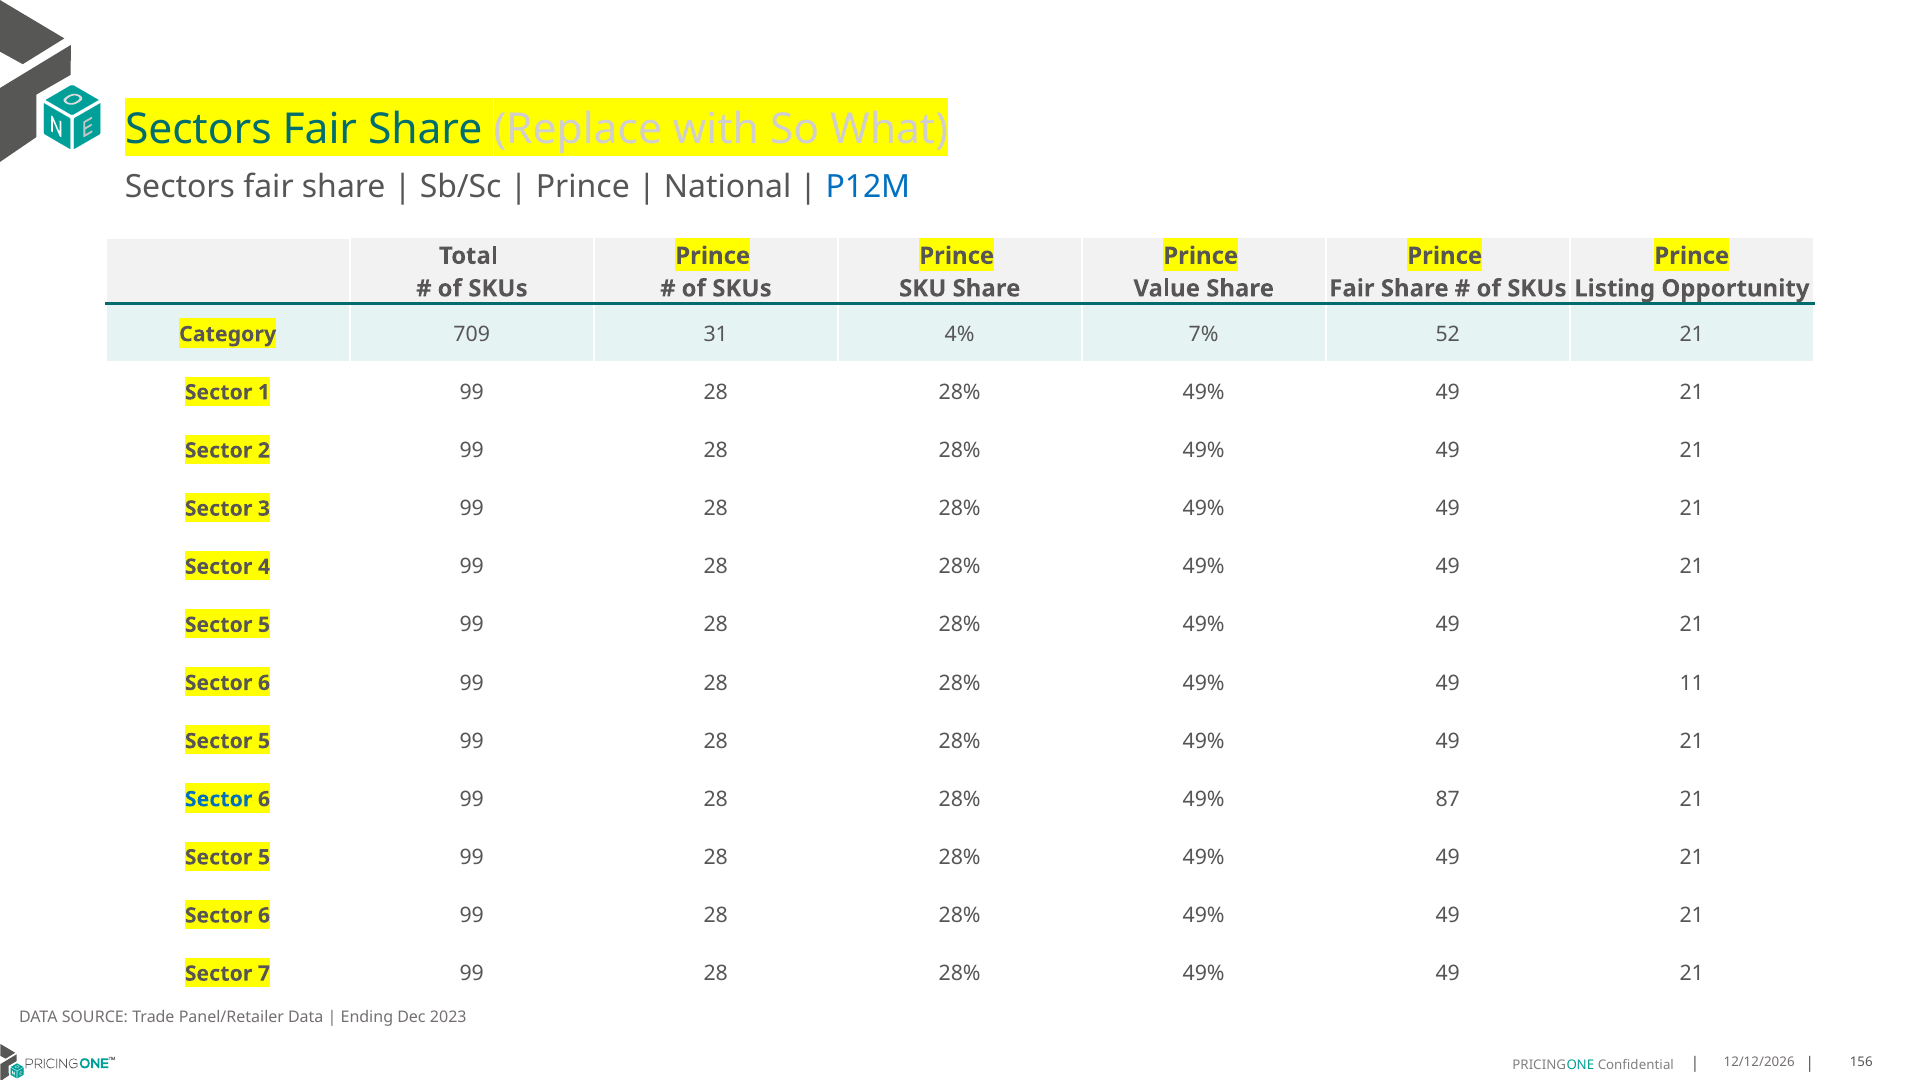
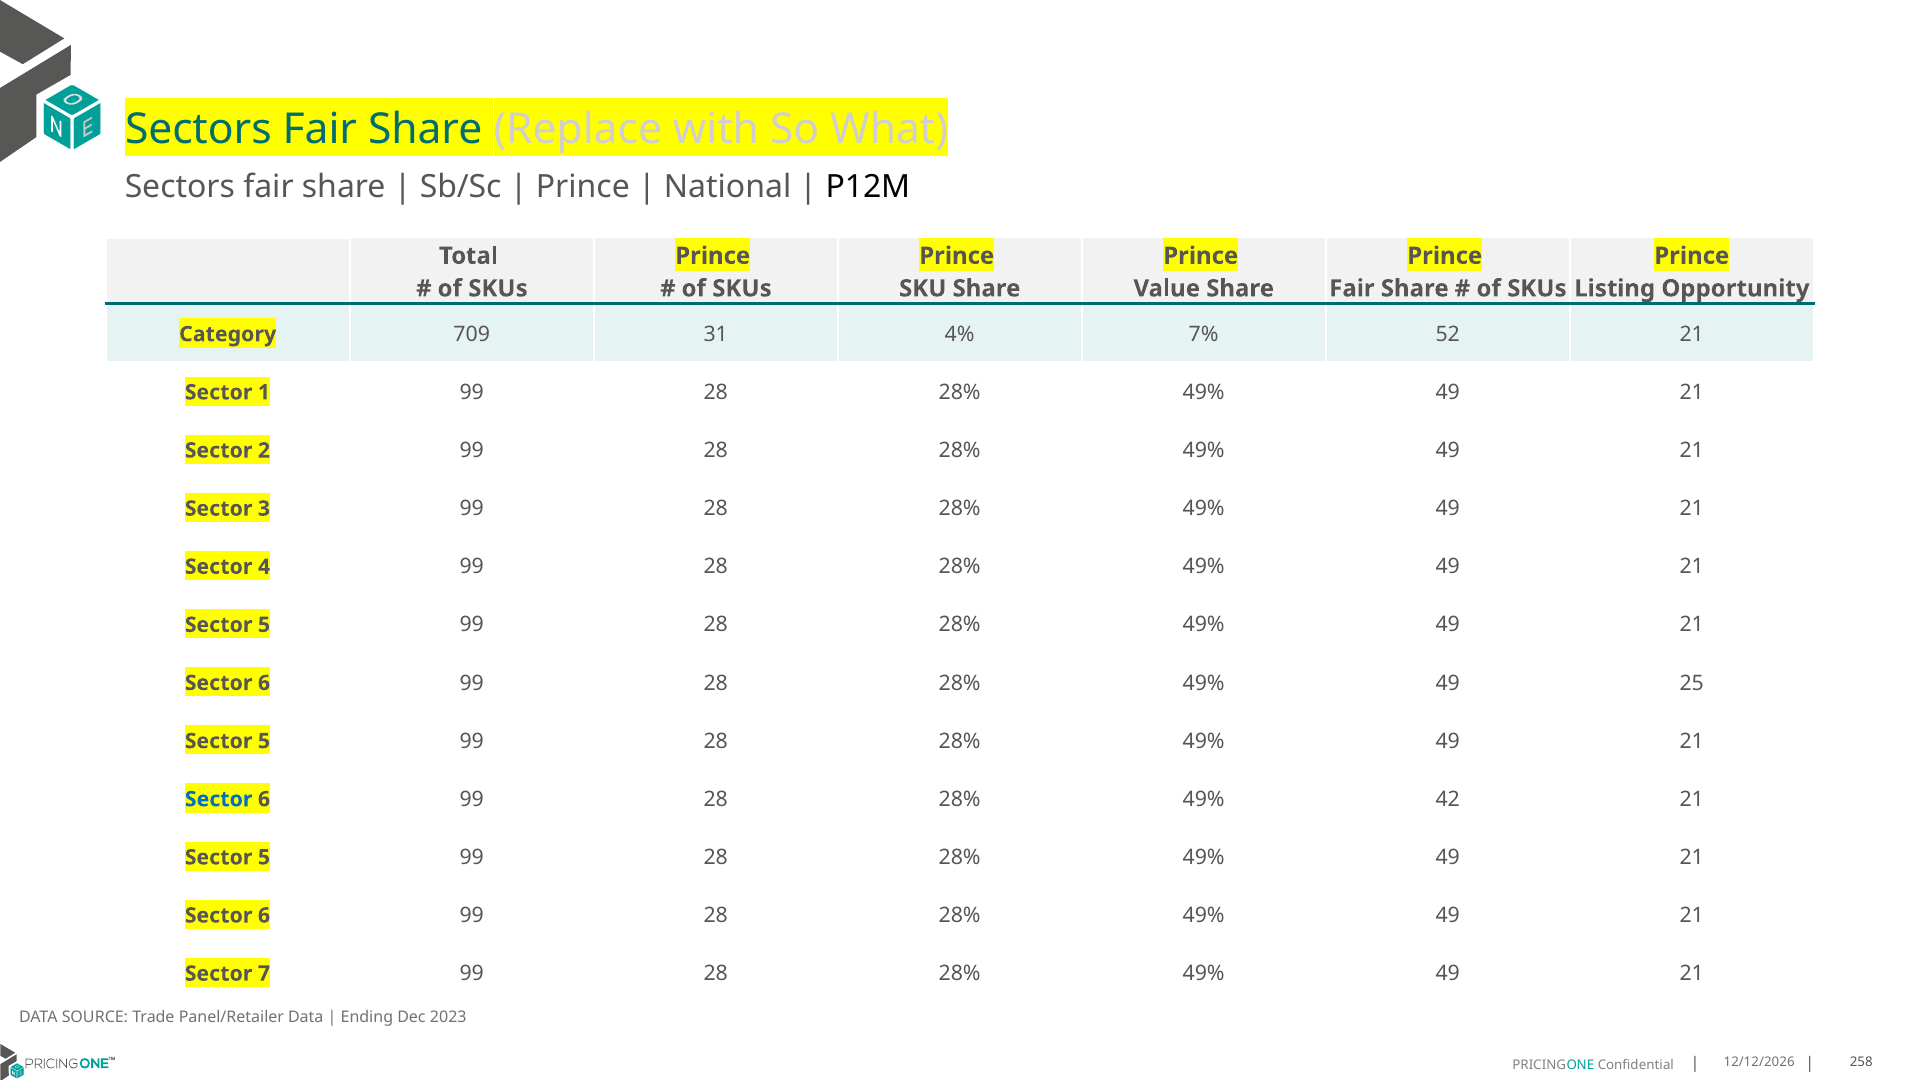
P12M colour: blue -> black (868, 187)
11: 11 -> 25 (1692, 683)
87: 87 -> 42 (1448, 799)
156: 156 -> 258 (1861, 1062)
